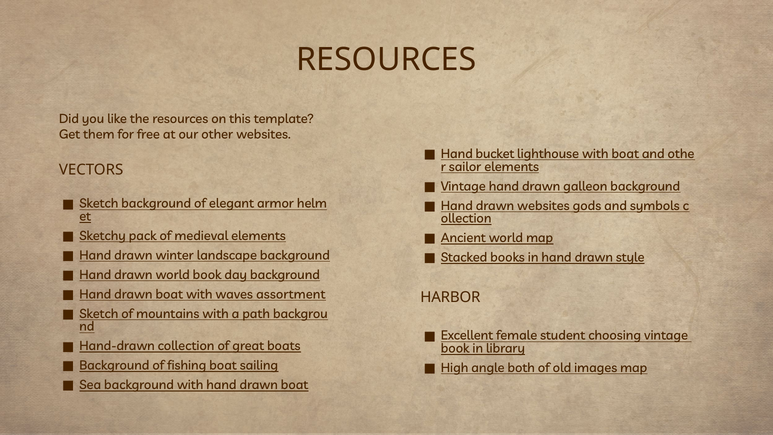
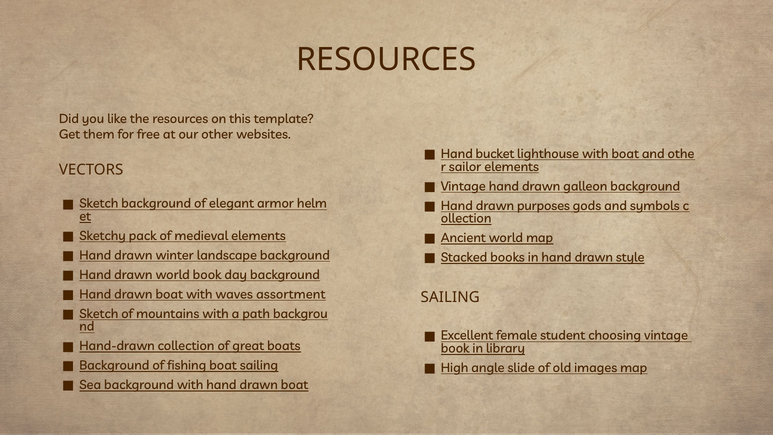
drawn websites: websites -> purposes (543, 206)
HARBOR: HARBOR -> SAILING (450, 297)
both: both -> slide (521, 368)
